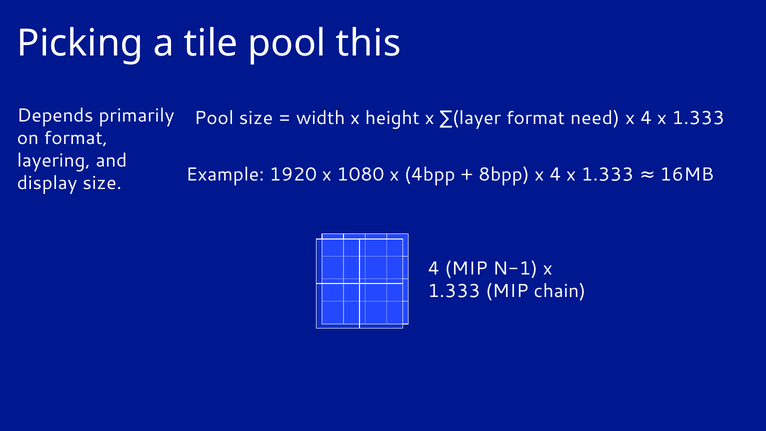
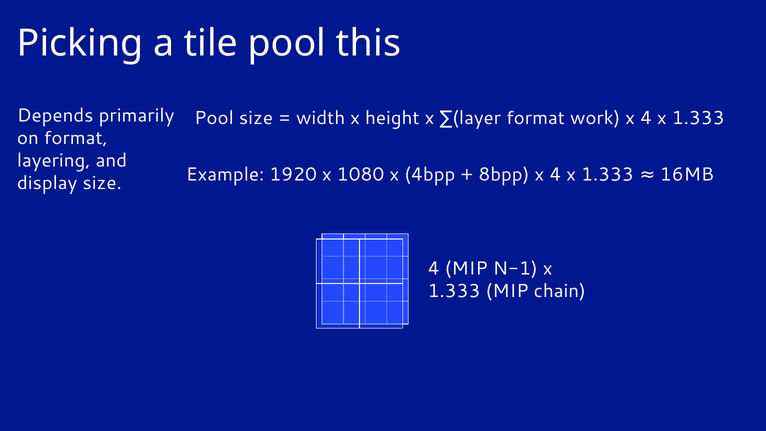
need: need -> work (595, 118)
